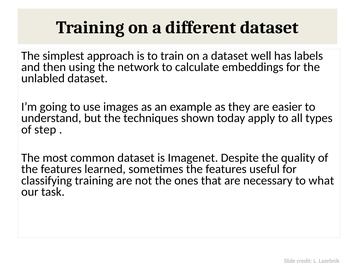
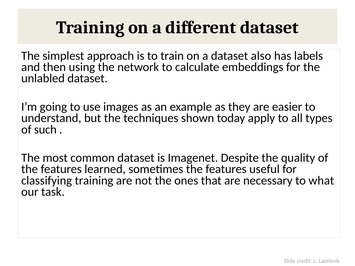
well: well -> also (261, 56)
step: step -> such (45, 130)
